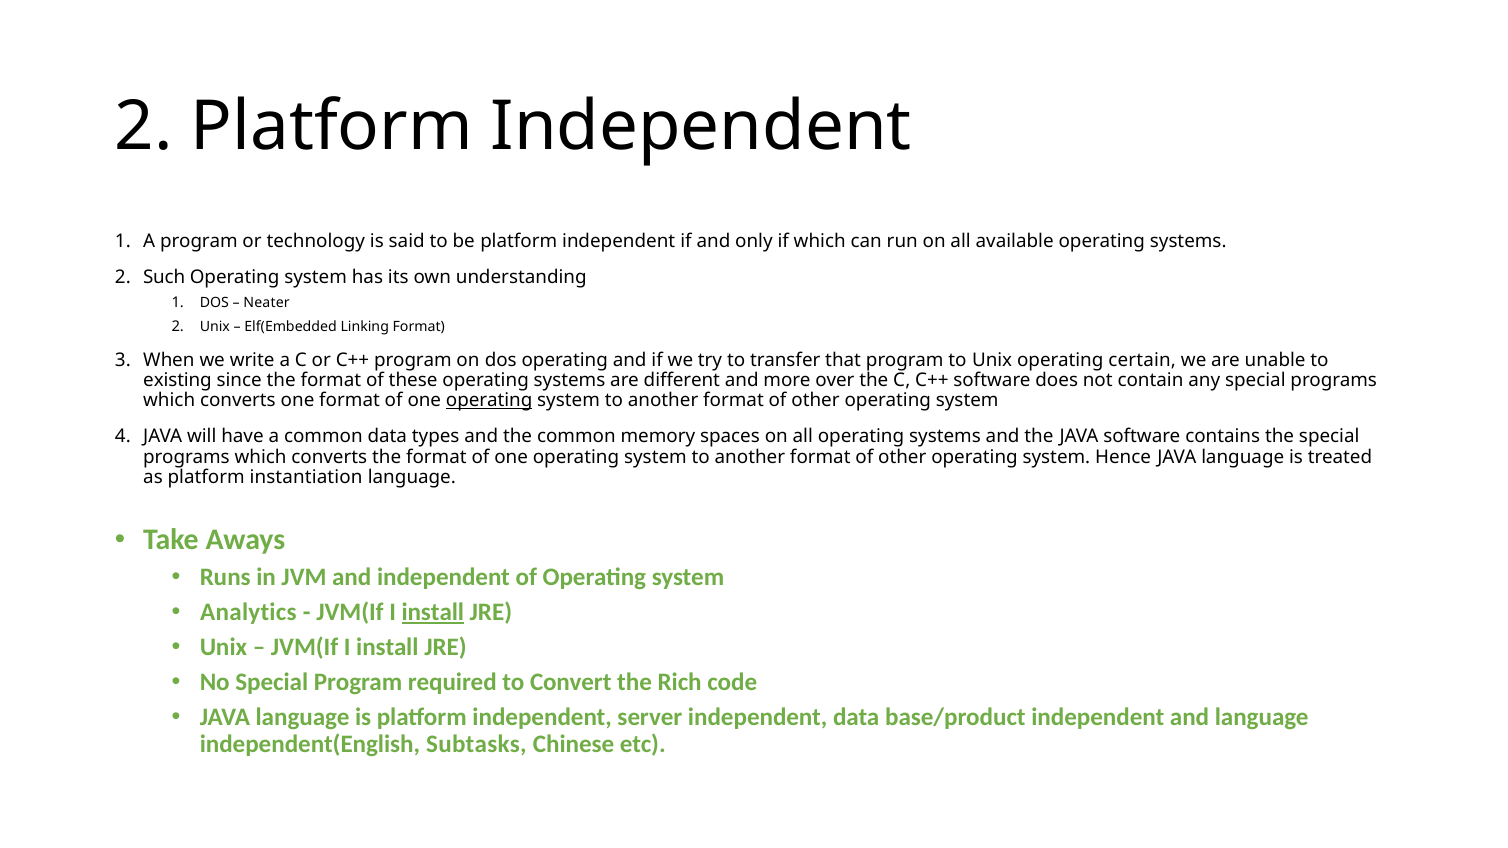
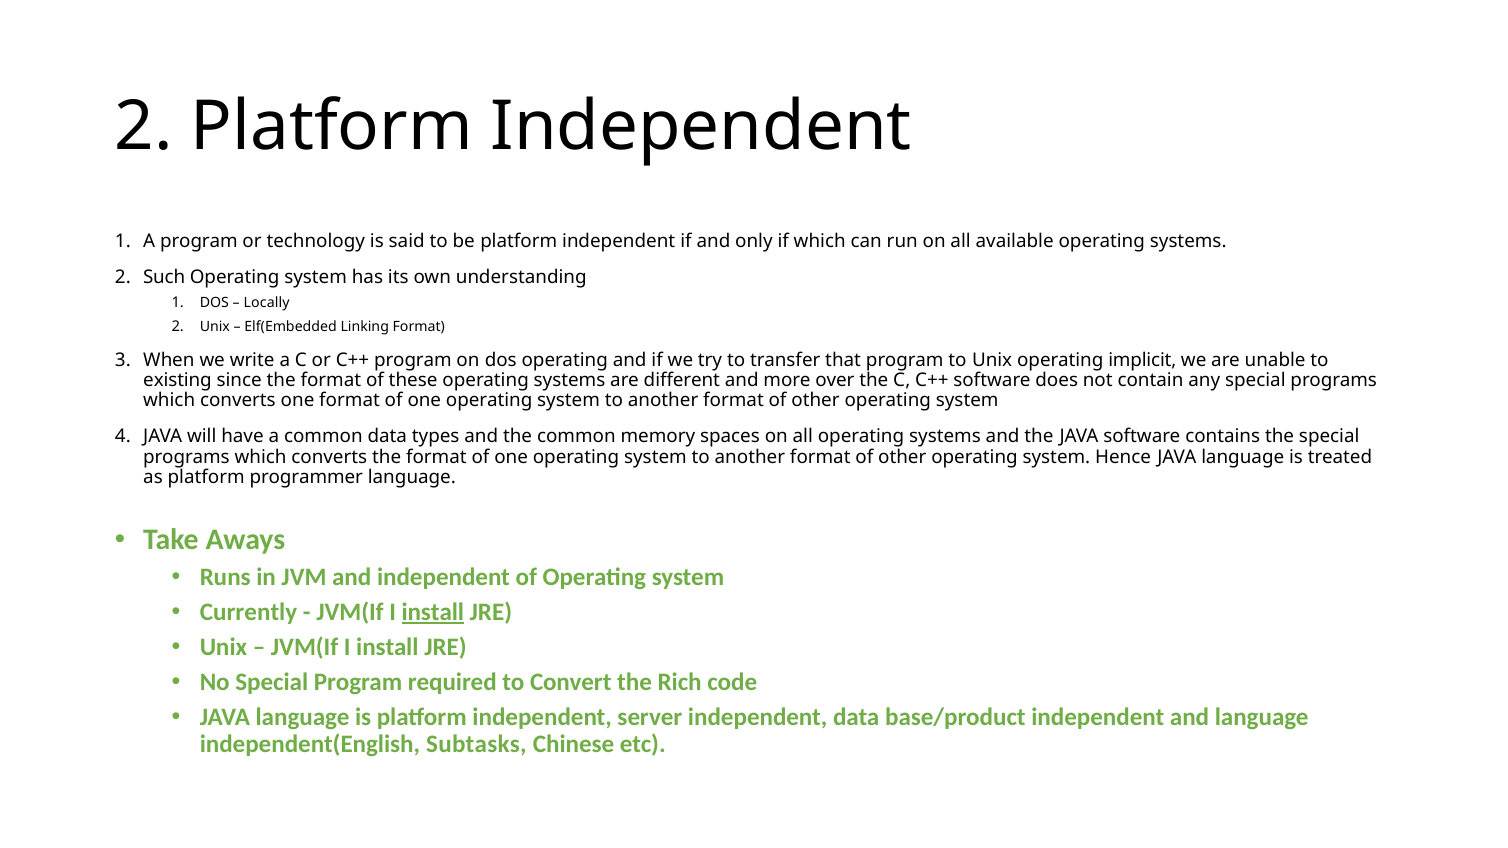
Neater: Neater -> Locally (267, 303)
certain: certain -> implicit (1142, 360)
operating underline: present -> none (489, 401)
instantiation: instantiation -> programmer (306, 477)
Analytics: Analytics -> Currently (249, 612)
